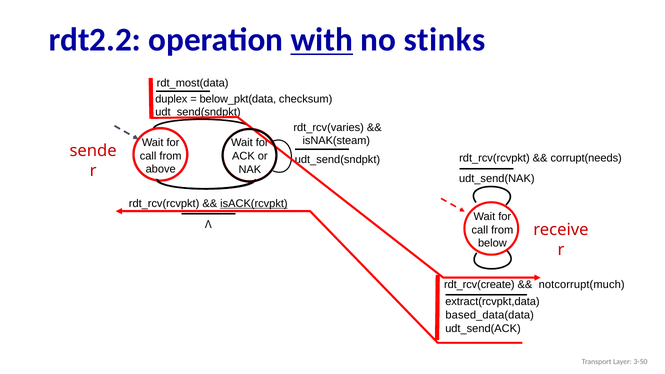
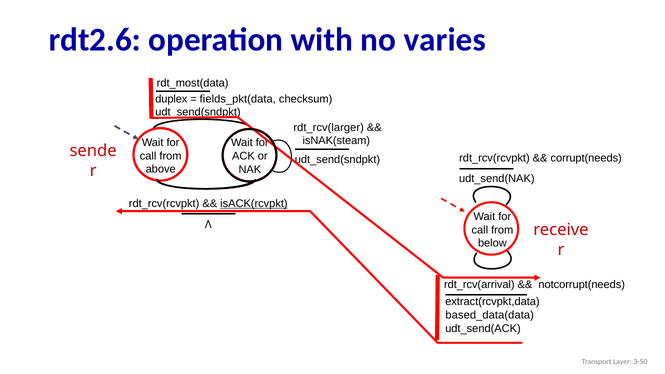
rdt2.2: rdt2.2 -> rdt2.6 (95, 40)
with underline: present -> none (322, 40)
stinks: stinks -> varies (445, 40)
below_pkt(data: below_pkt(data -> fields_pkt(data (238, 99)
rdt_rcv(varies: rdt_rcv(varies -> rdt_rcv(larger (329, 127)
rdt_rcv(create: rdt_rcv(create -> rdt_rcv(arrival (479, 285)
notcorrupt(much: notcorrupt(much -> notcorrupt(needs (582, 285)
